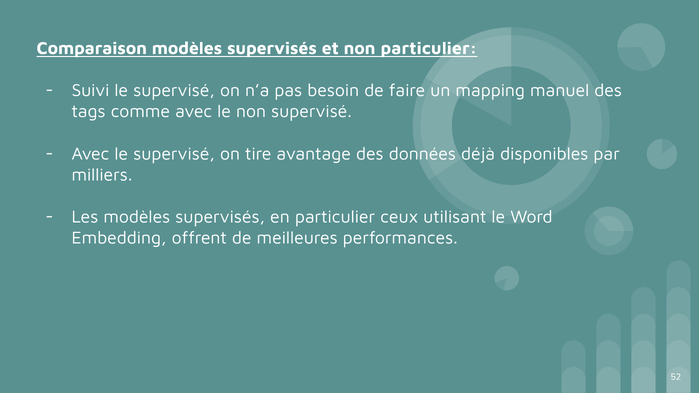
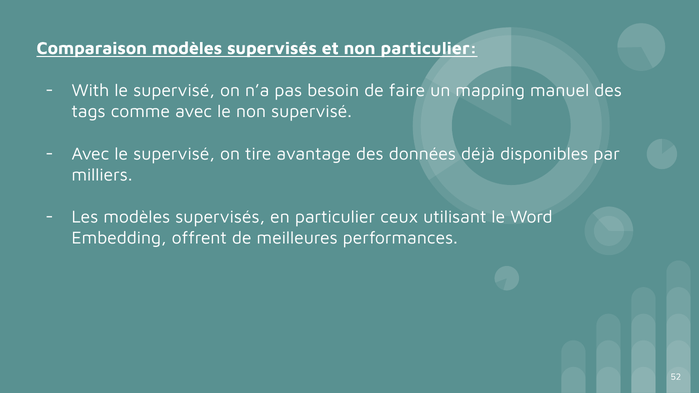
Suivi: Suivi -> With (90, 90)
